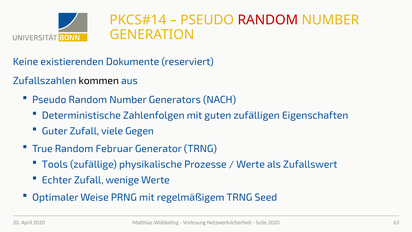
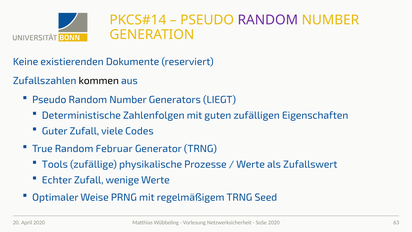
RANDOM colour: red -> purple (268, 20)
NACH: NACH -> LIEGT (220, 100)
Gegen: Gegen -> Codes (139, 131)
